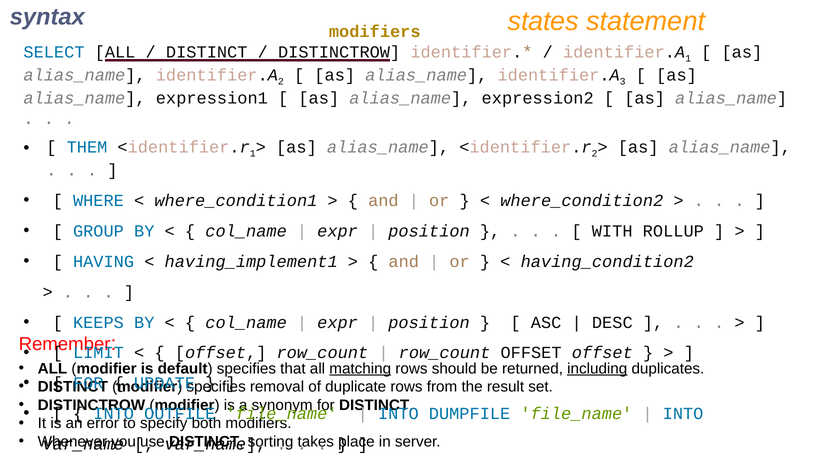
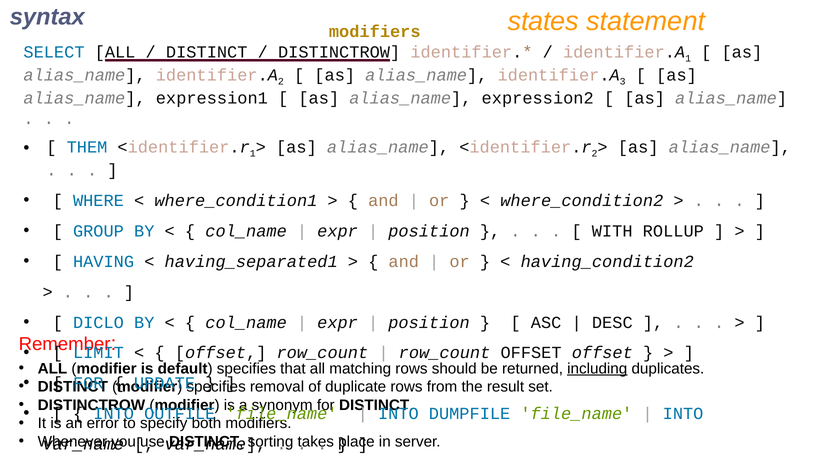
having_implement1: having_implement1 -> having_separated1 (251, 262)
KEEPS: KEEPS -> DICLO (98, 323)
matching underline: present -> none (360, 369)
